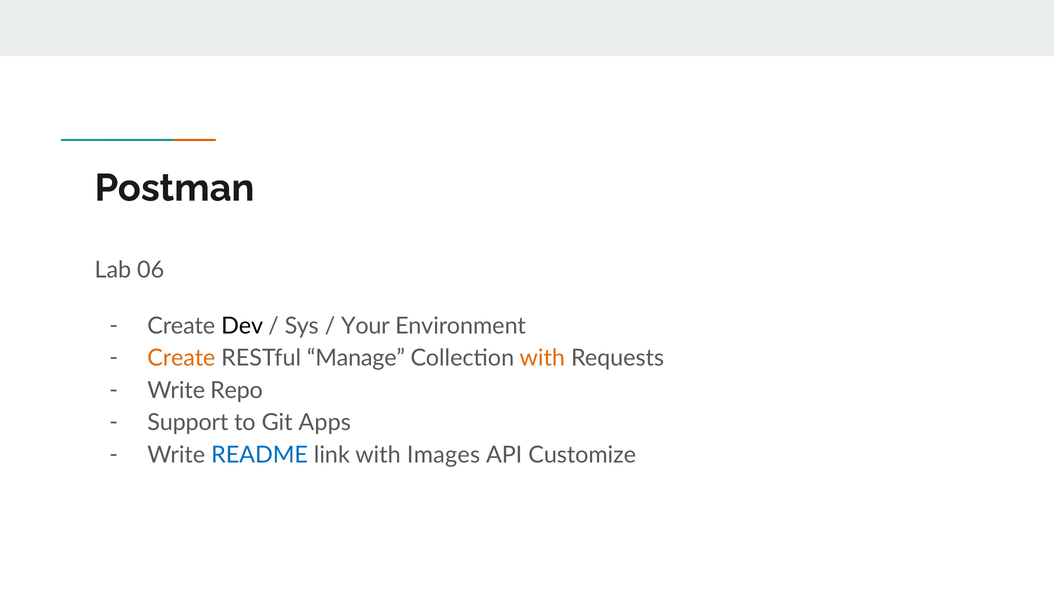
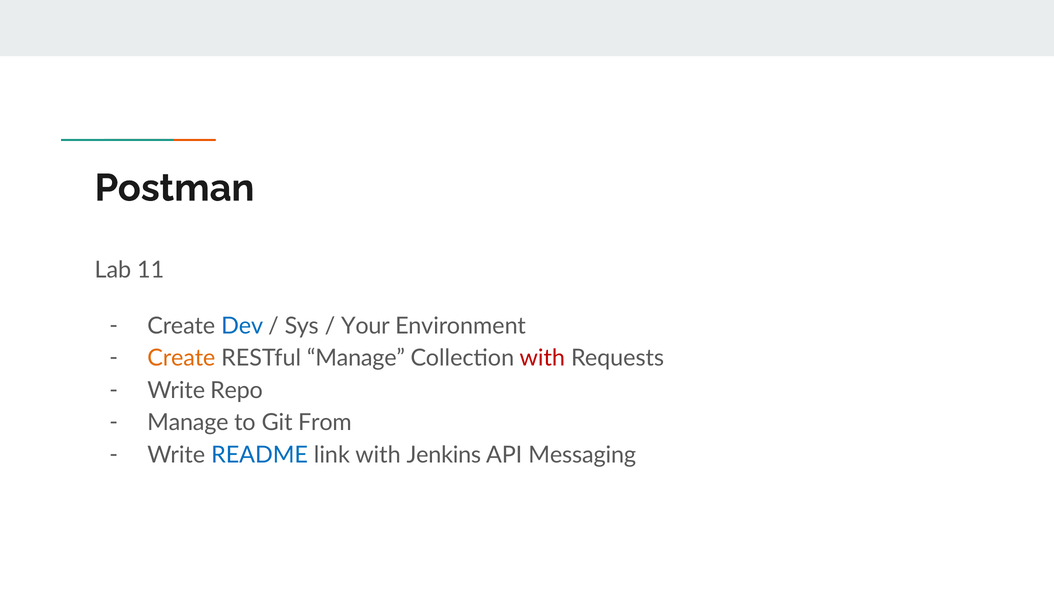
06: 06 -> 11 (151, 270)
Dev colour: black -> blue (242, 326)
with colour: orange -> red (542, 358)
Support: Support -> Manage (188, 423)
Apps: Apps -> From (325, 423)
Images: Images -> Jenkins (444, 455)
Customize: Customize -> Messaging (582, 455)
